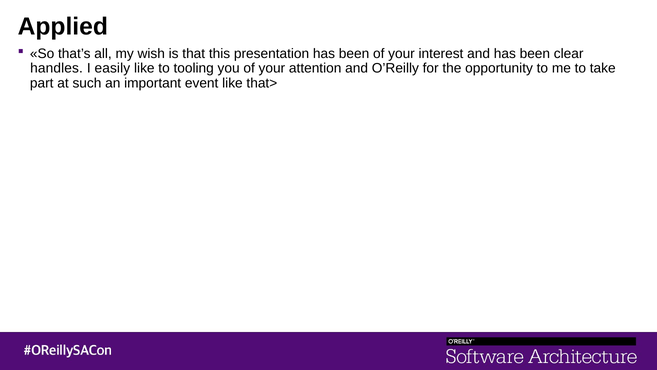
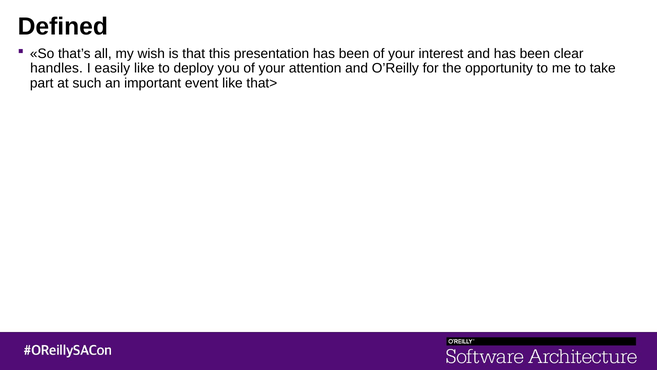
Applied: Applied -> Defined (63, 27)
tooling: tooling -> deploy (194, 68)
